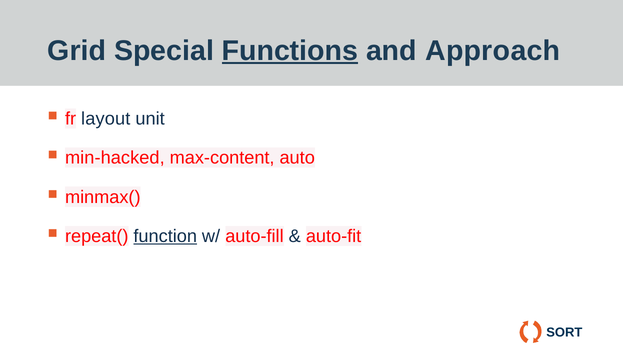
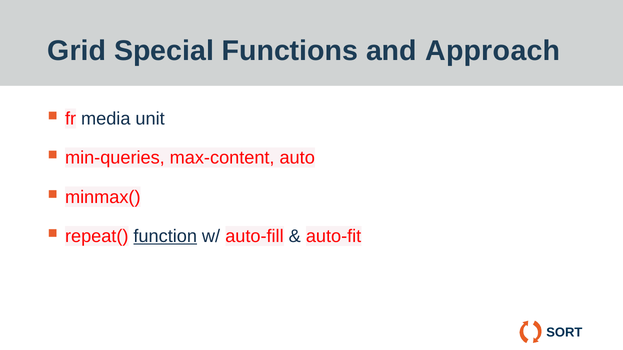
Functions underline: present -> none (290, 51)
layout: layout -> media (106, 119)
min-hacked: min-hacked -> min-queries (115, 158)
